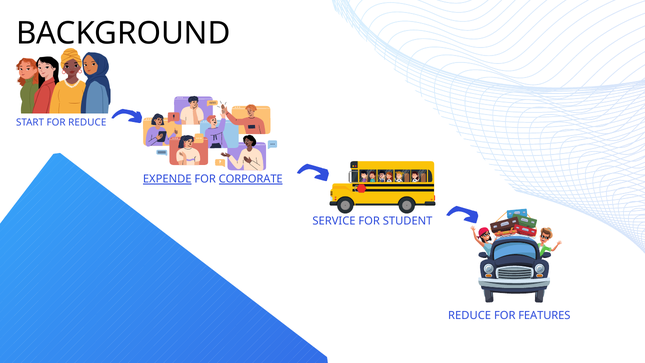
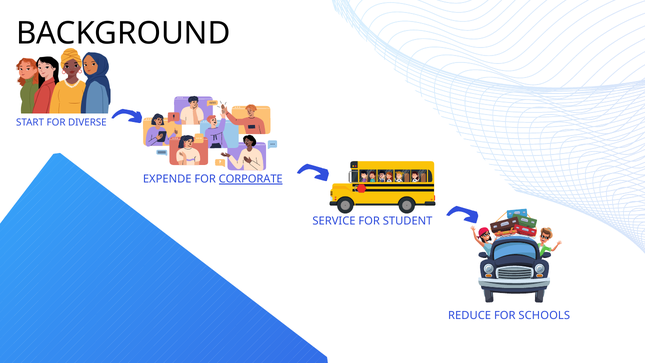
FOR REDUCE: REDUCE -> DIVERSE (87, 122)
EXPENDE underline: present -> none (167, 179)
FEATURES: FEATURES -> SCHOOLS (544, 315)
